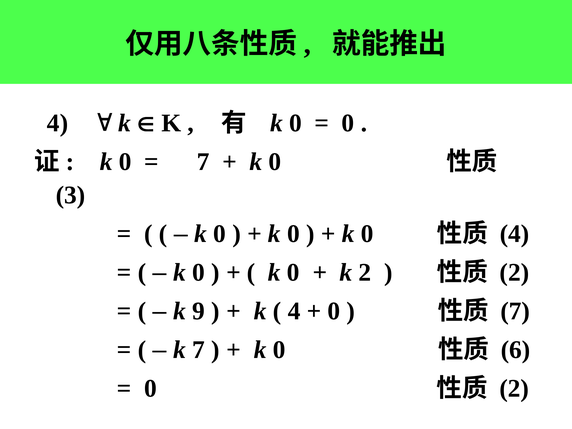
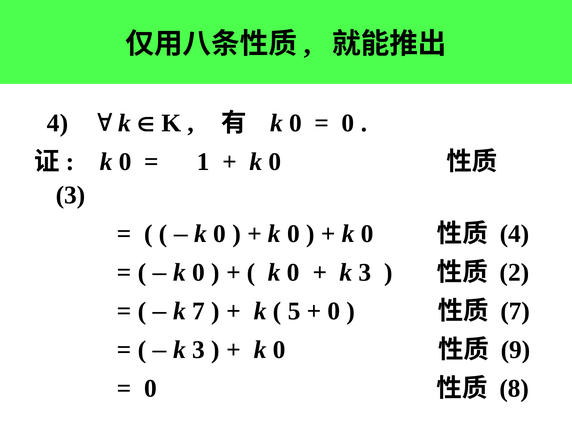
7: 7 -> 1 (203, 162)
2: 2 -> 3 (365, 273)
k 9: 9 -> 7 (198, 311)
4: 4 -> 5 (294, 311)
7: 7 -> 3 (198, 350)
6: 6 -> 9 (516, 350)
2: 2 -> 8 (514, 388)
